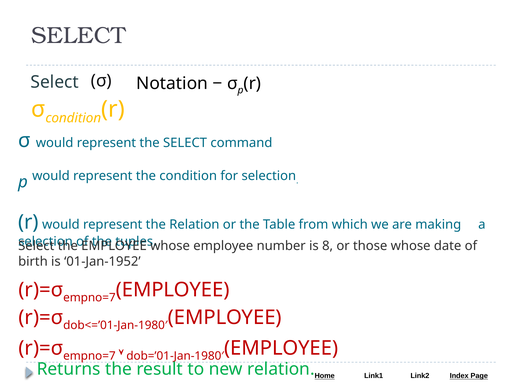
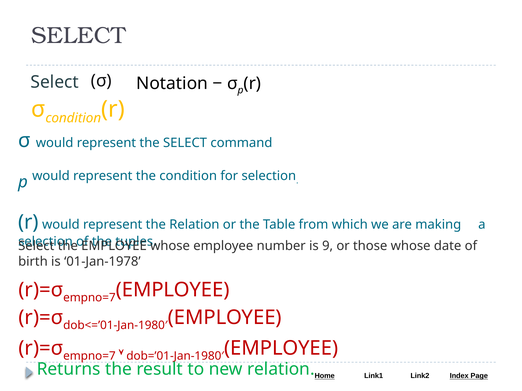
8: 8 -> 9 (328, 246)
01-Jan-1952: 01-Jan-1952 -> 01-Jan-1978 (102, 262)
